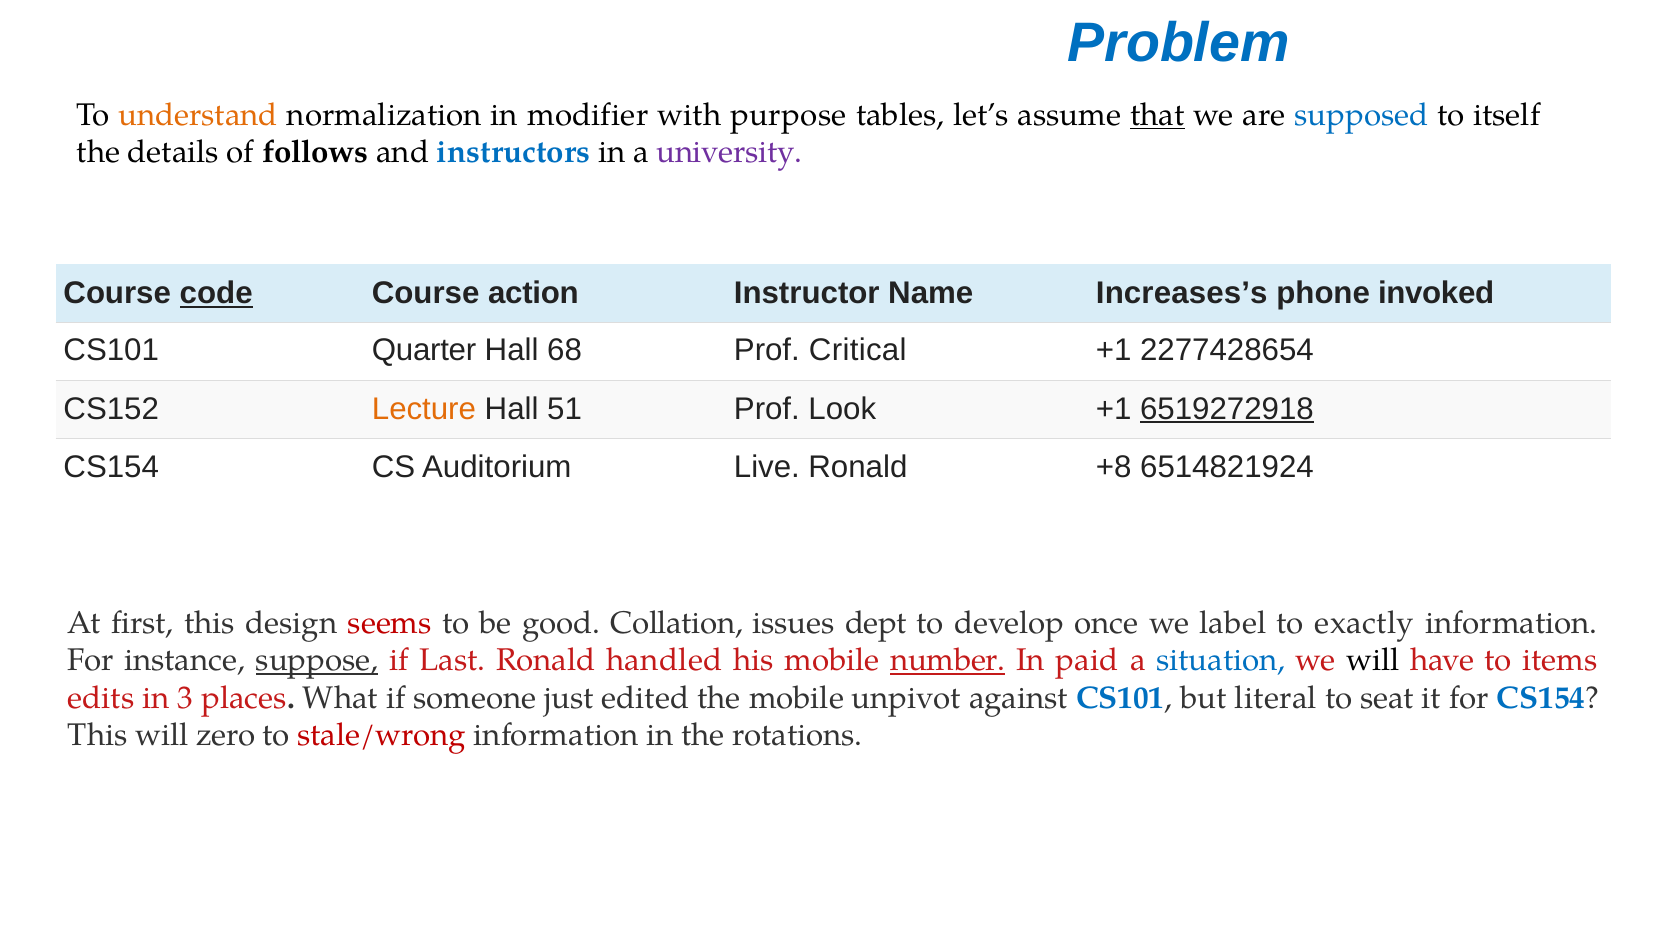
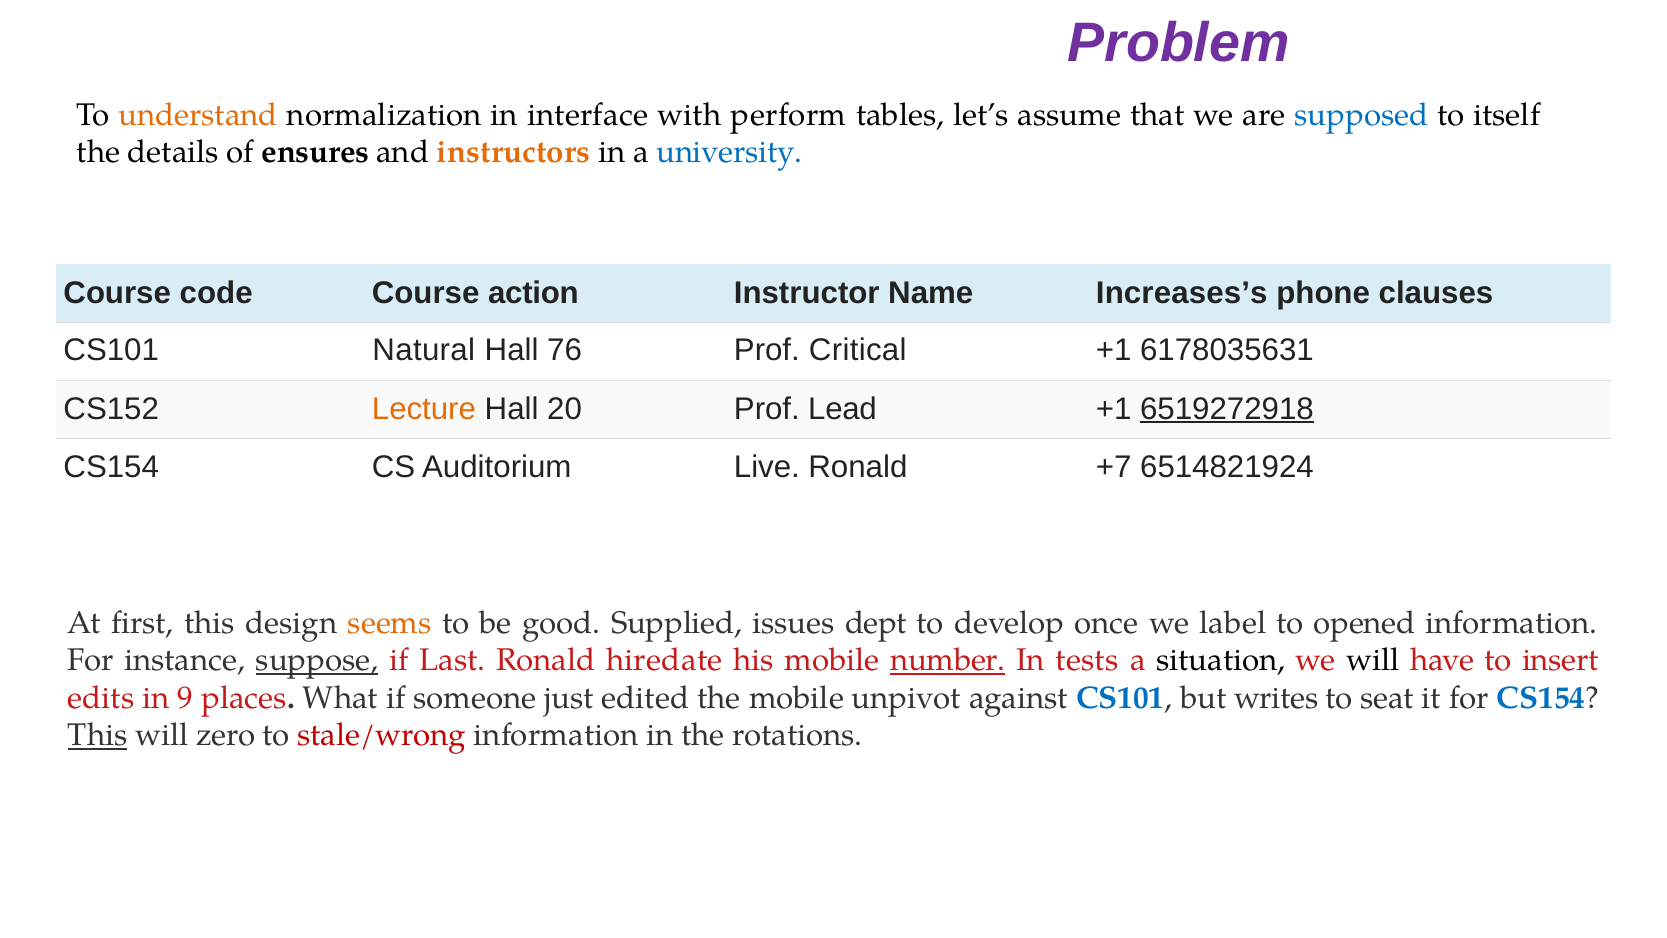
Problem colour: blue -> purple (1179, 43)
modifier: modifier -> interface (588, 115)
purpose: purpose -> perform (789, 115)
that underline: present -> none (1157, 115)
follows: follows -> ensures (316, 152)
instructors colour: blue -> orange (514, 152)
university colour: purple -> blue (729, 152)
code underline: present -> none (216, 293)
invoked: invoked -> clauses (1436, 293)
Quarter: Quarter -> Natural (424, 350)
68: 68 -> 76 (565, 350)
2277428654: 2277428654 -> 6178035631 (1227, 350)
51: 51 -> 20 (565, 409)
Look: Look -> Lead (843, 409)
+8: +8 -> +7 (1114, 467)
seems colour: red -> orange (390, 623)
Collation: Collation -> Supplied (677, 623)
exactly: exactly -> opened (1365, 623)
handled: handled -> hiredate (664, 660)
paid: paid -> tests (1087, 660)
situation colour: blue -> black (1221, 660)
items: items -> insert (1560, 660)
3: 3 -> 9 (185, 698)
literal: literal -> writes (1276, 698)
This underline: none -> present (98, 735)
